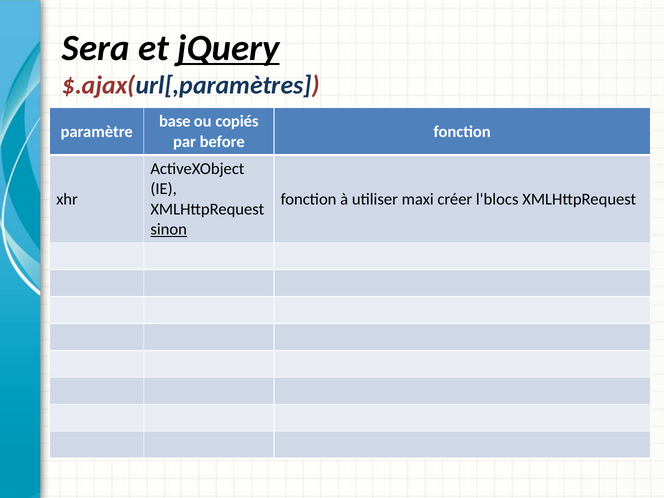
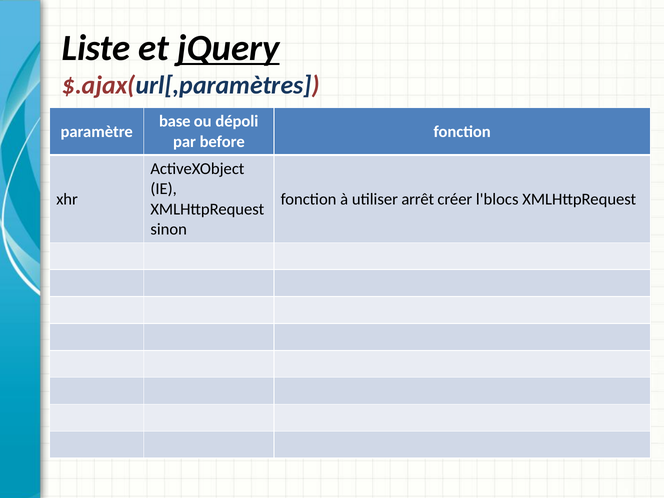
Sera: Sera -> Liste (96, 48)
copiés: copiés -> dépoli (237, 121)
maxi: maxi -> arrêt (418, 199)
sinon underline: present -> none (169, 229)
